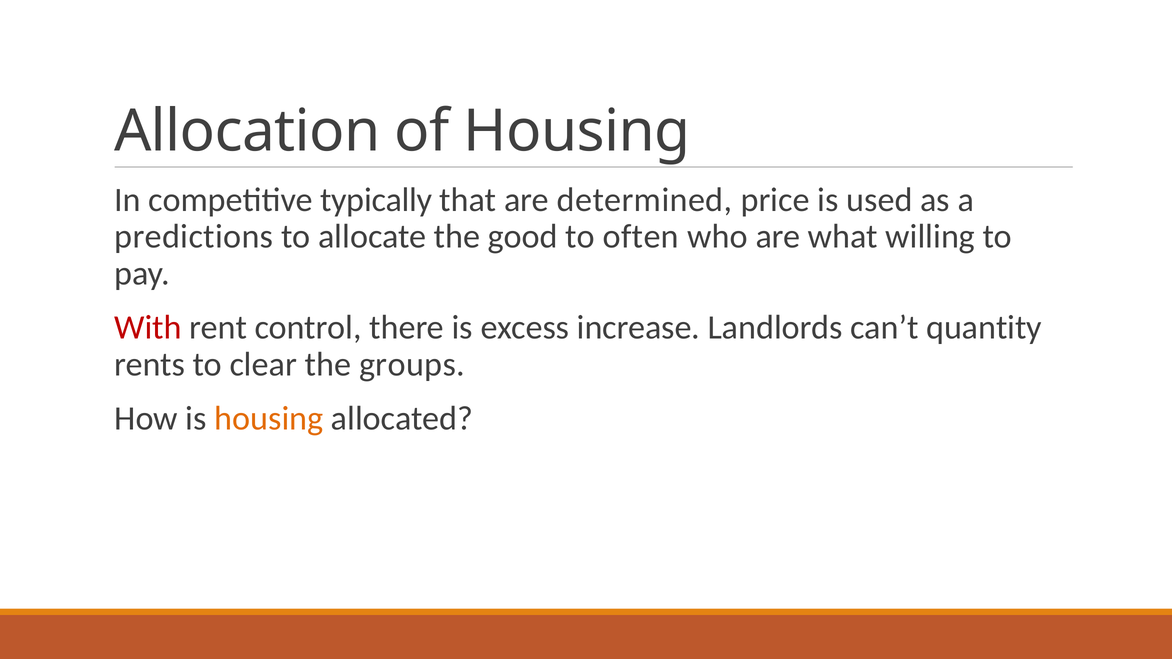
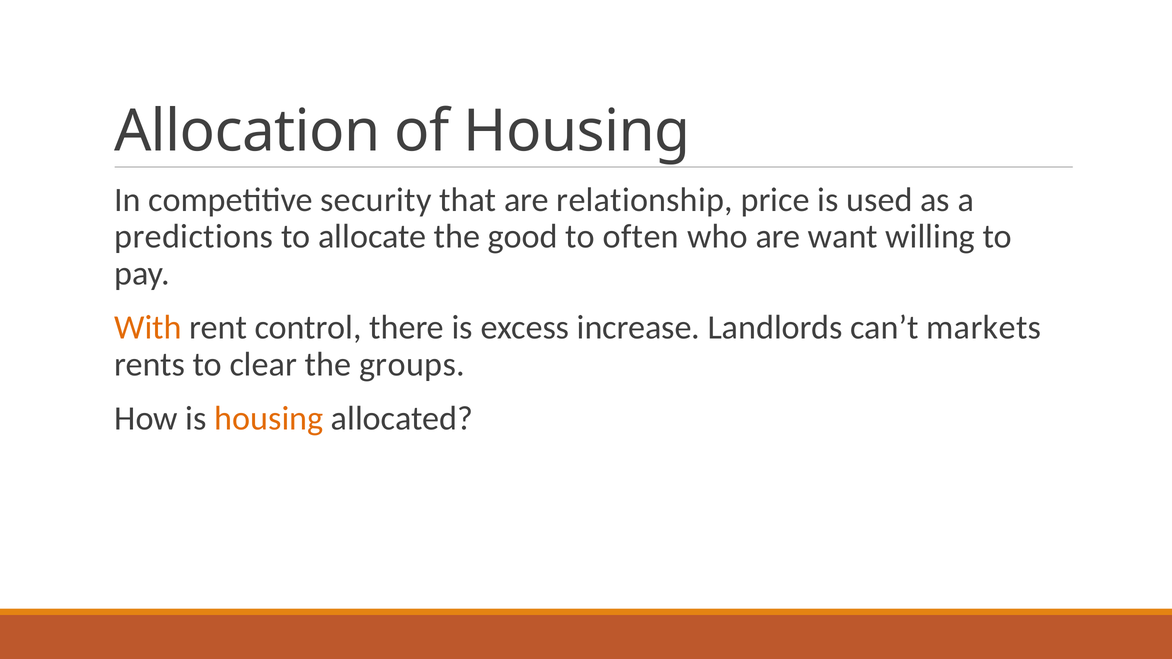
typically: typically -> security (376, 200)
determined: determined -> relationship (645, 200)
what: what -> want (843, 237)
With colour: red -> orange (148, 328)
quantity: quantity -> markets (984, 328)
